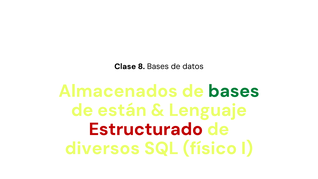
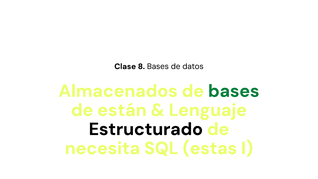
Estructurado colour: red -> black (146, 129)
diversos: diversos -> necesita (102, 148)
físico: físico -> estas (210, 148)
